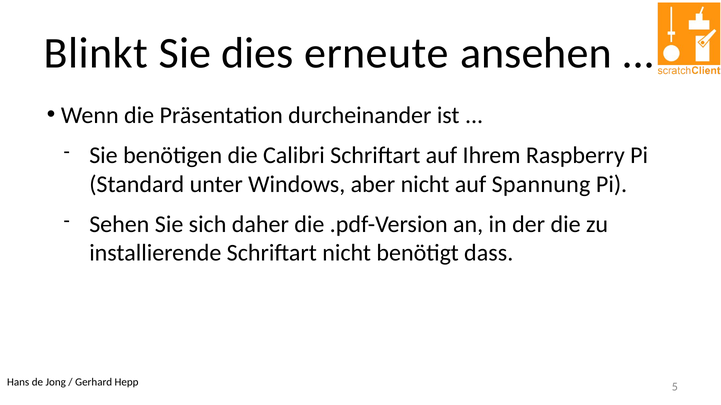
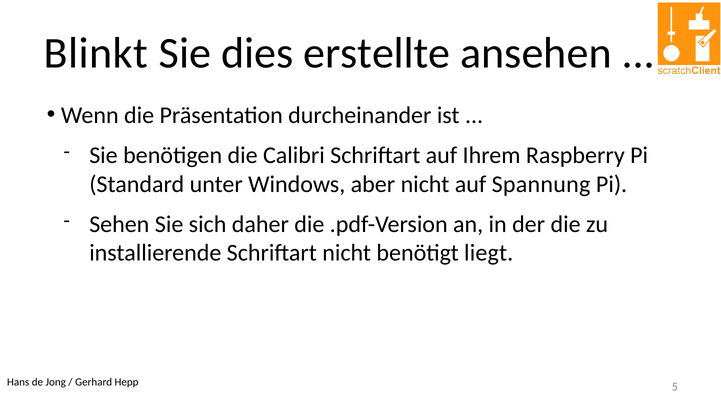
erneute: erneute -> erstellte (377, 53)
dass: dass -> liegt (489, 253)
